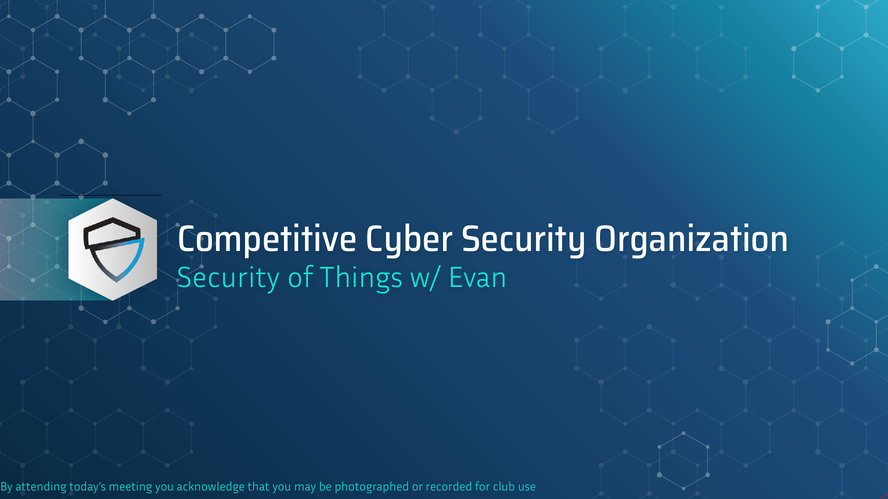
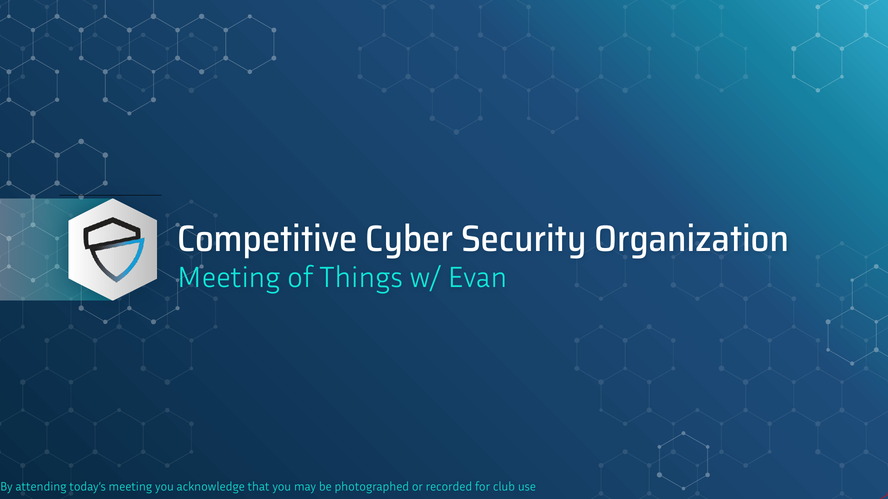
Security: Security -> Meeting (229, 278)
